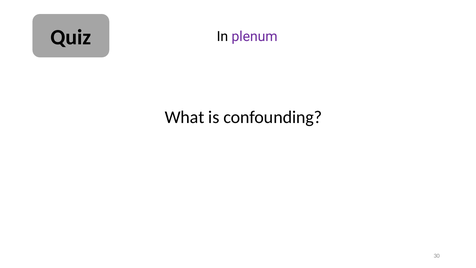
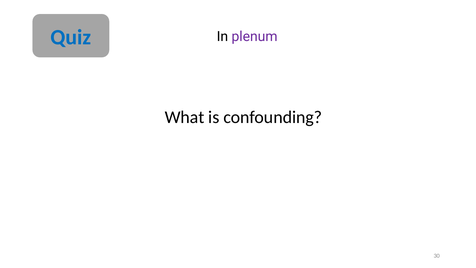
Quiz colour: black -> blue (71, 37)
